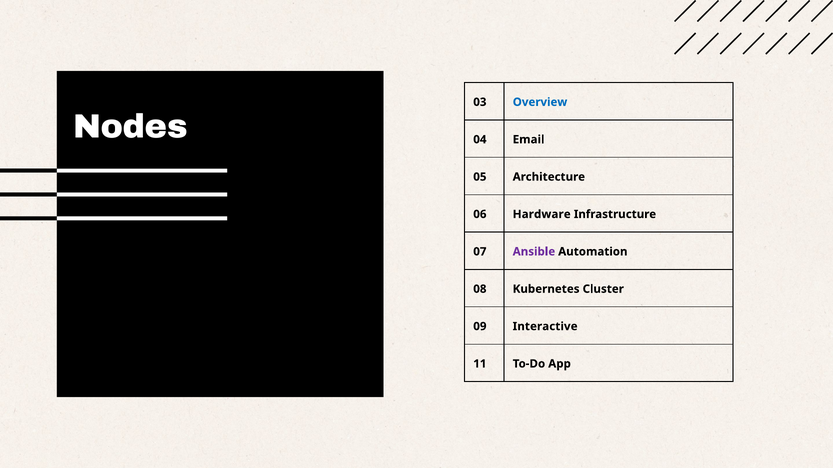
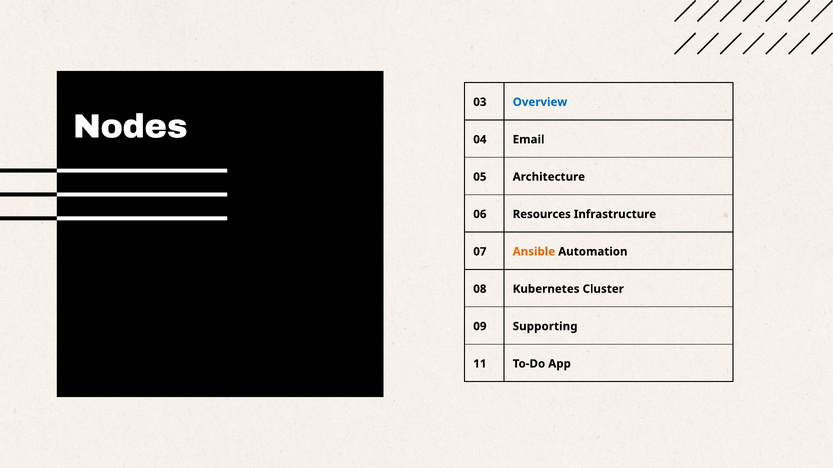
Hardware: Hardware -> Resources (542, 214)
Ansible colour: purple -> orange (534, 252)
Interactive: Interactive -> Supporting (545, 327)
